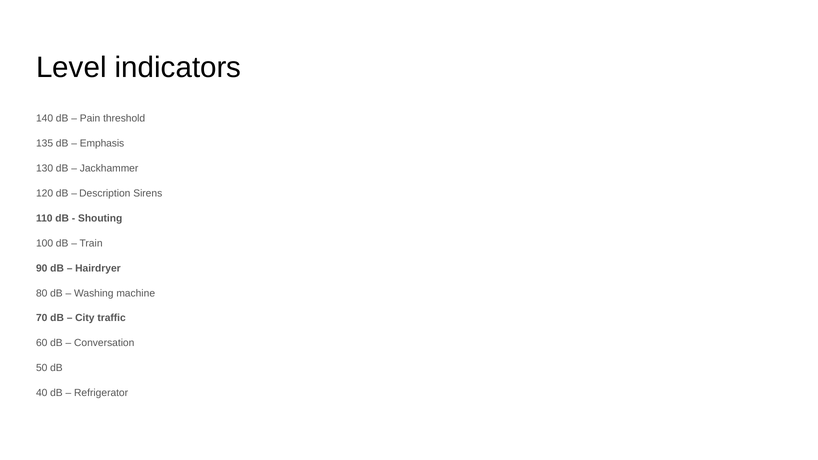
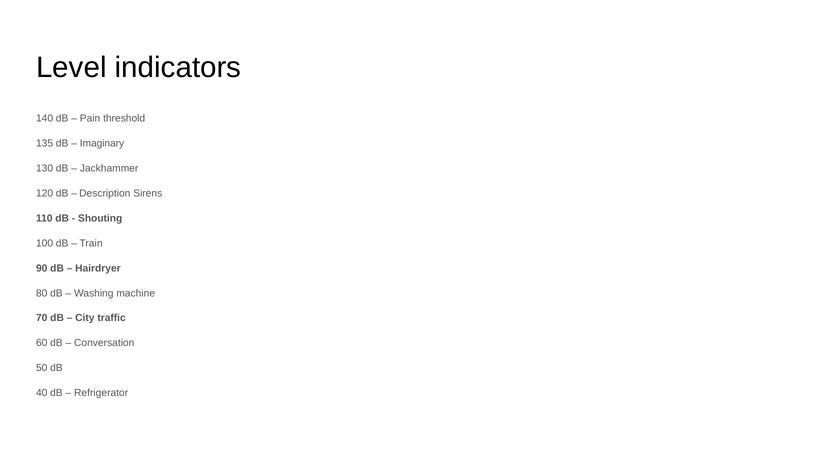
Emphasis: Emphasis -> Imaginary (102, 144)
